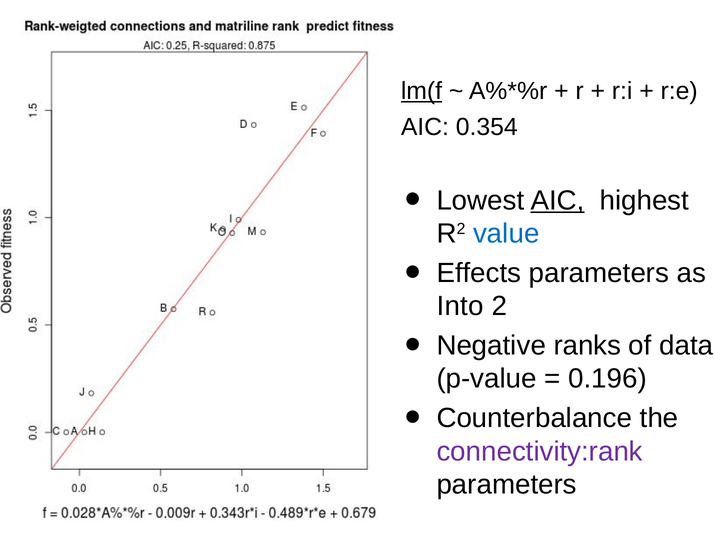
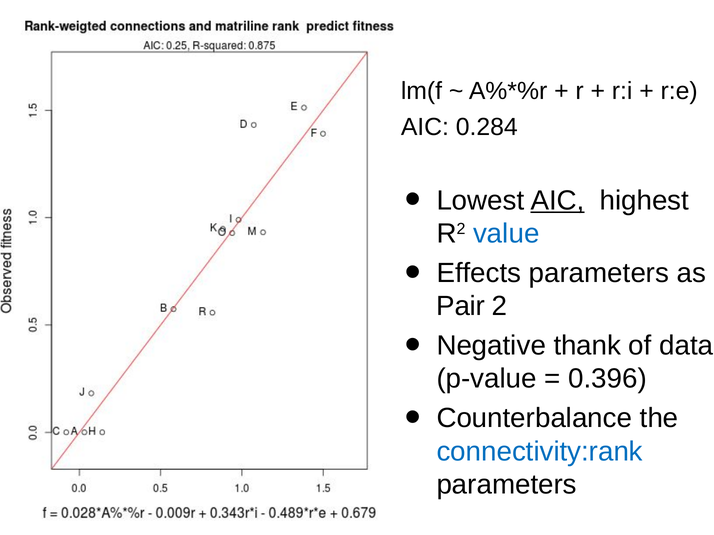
lm(f underline: present -> none (421, 91)
0.354: 0.354 -> 0.284 (487, 127)
Into: Into -> Pair (461, 307)
ranks: ranks -> thank (587, 346)
0.196: 0.196 -> 0.396 (607, 379)
connectivity:rank colour: purple -> blue (540, 452)
